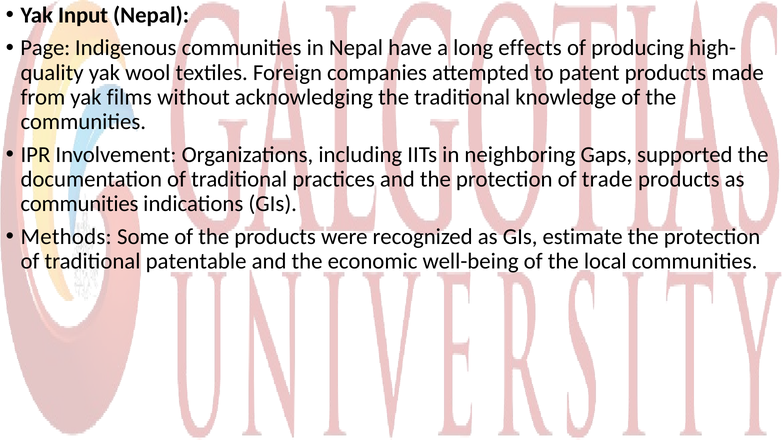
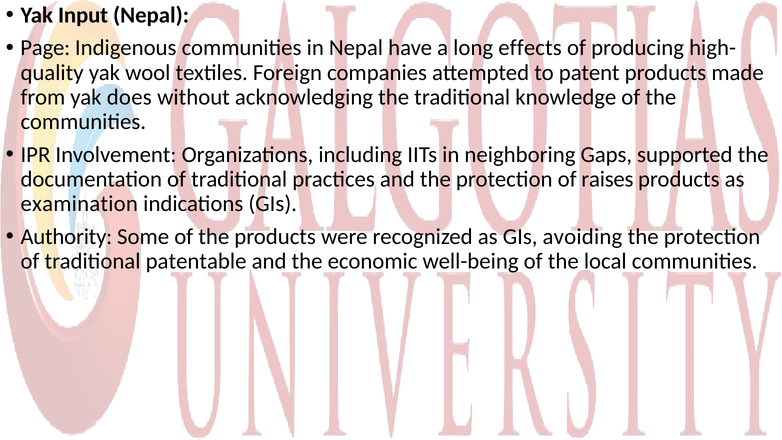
films: films -> does (129, 97)
trade: trade -> raises (607, 179)
communities: communities -> examination (79, 204)
Methods: Methods -> Authority (66, 237)
estimate: estimate -> avoiding (582, 237)
